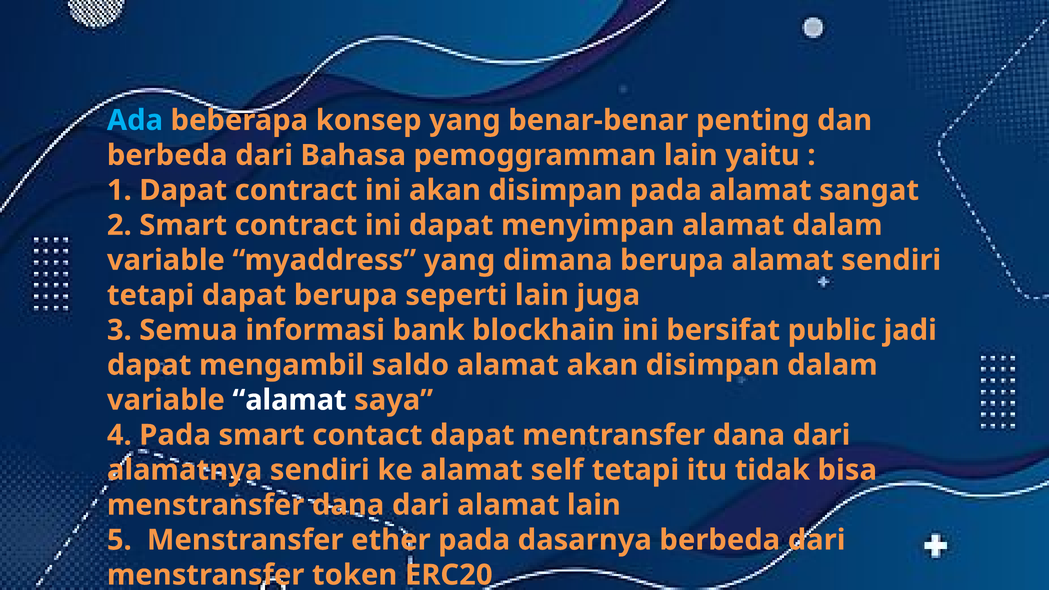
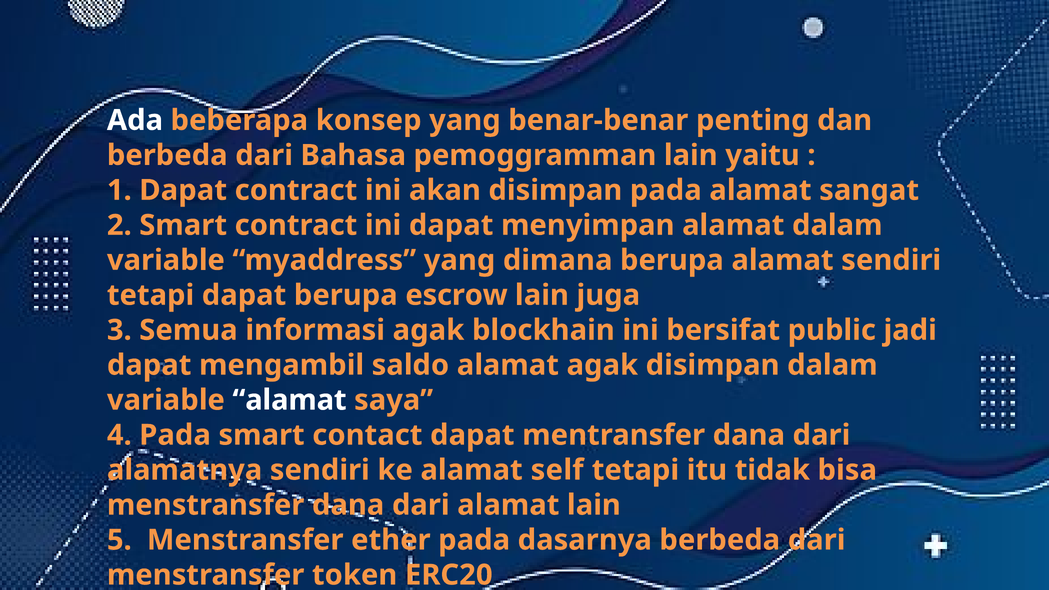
Ada colour: light blue -> white (135, 120)
seperti: seperti -> escrow (457, 295)
informasi bank: bank -> agak (428, 330)
alamat akan: akan -> agak (602, 365)
